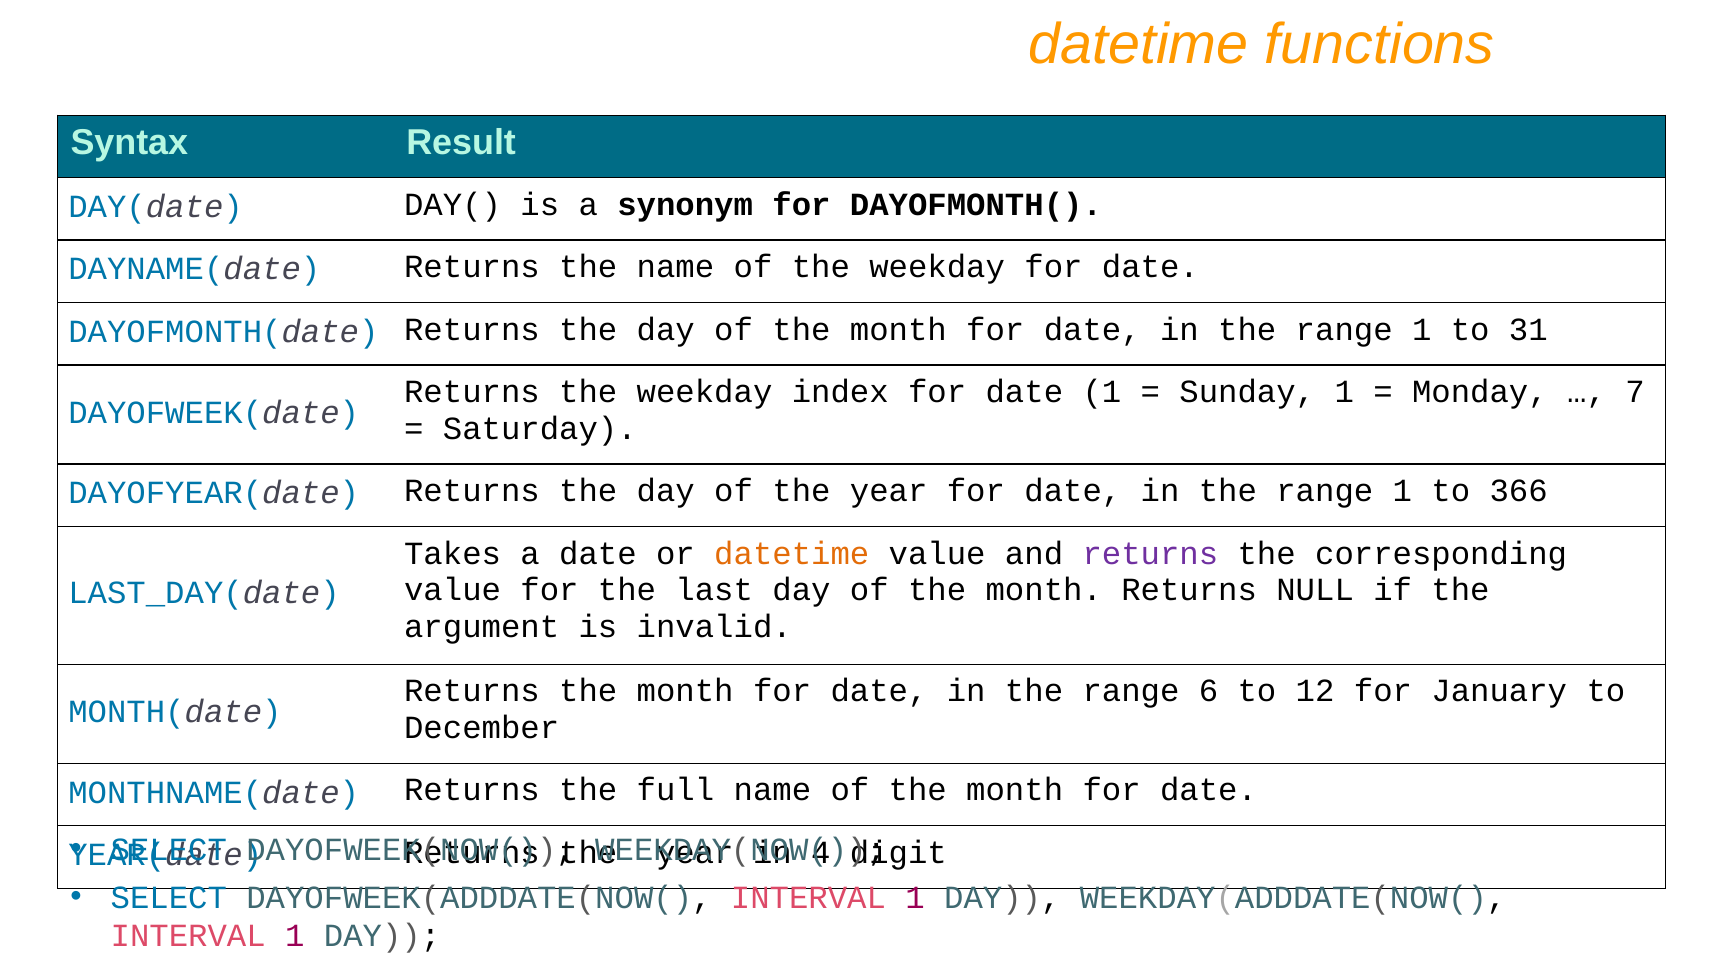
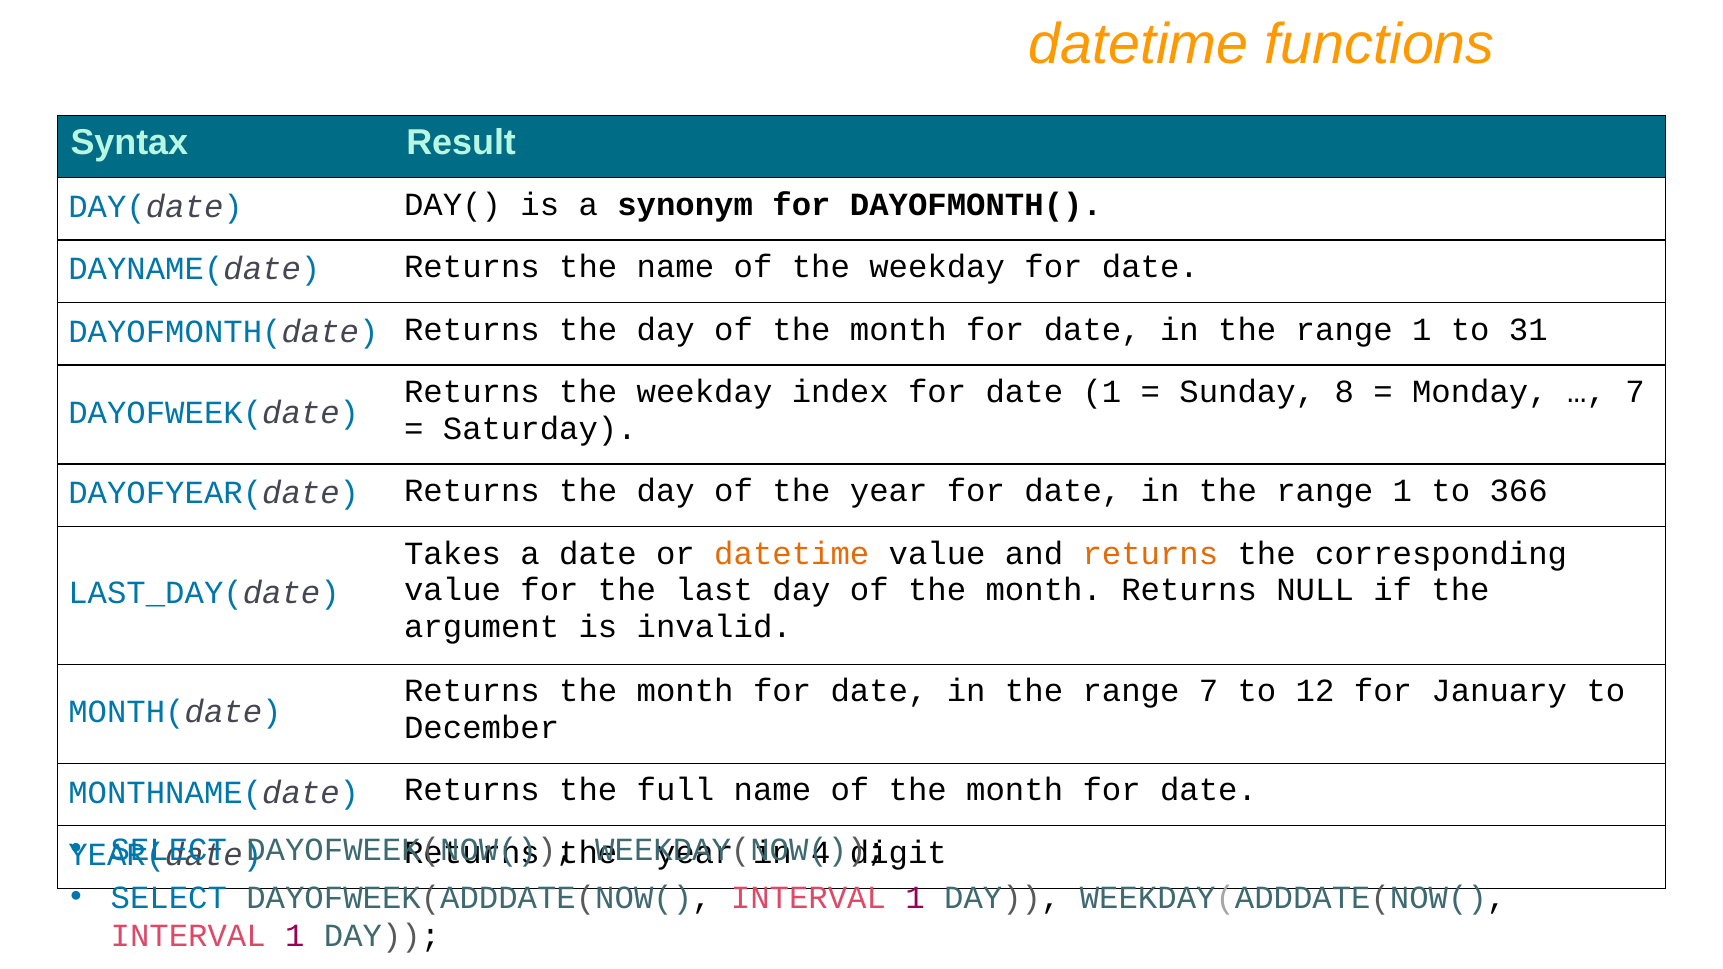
Sunday 1: 1 -> 8 (1344, 392)
returns colour: purple -> orange (1150, 554)
range 6: 6 -> 7 (1209, 691)
